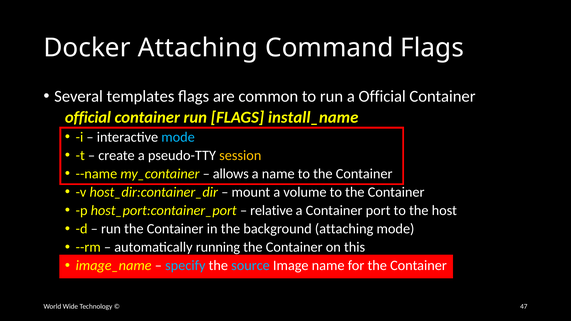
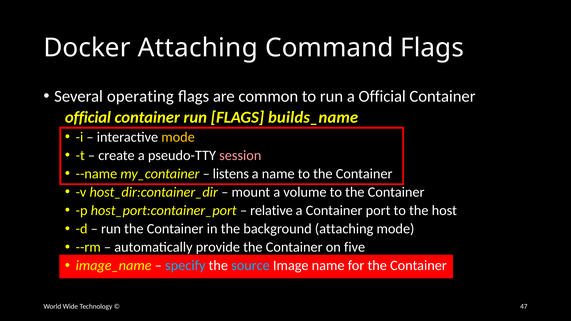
templates: templates -> operating (140, 97)
install_name: install_name -> builds_name (313, 117)
mode colour: light blue -> yellow (178, 137)
session colour: yellow -> pink (240, 155)
allows: allows -> listens (231, 174)
running: running -> provide (218, 247)
this: this -> five (355, 247)
